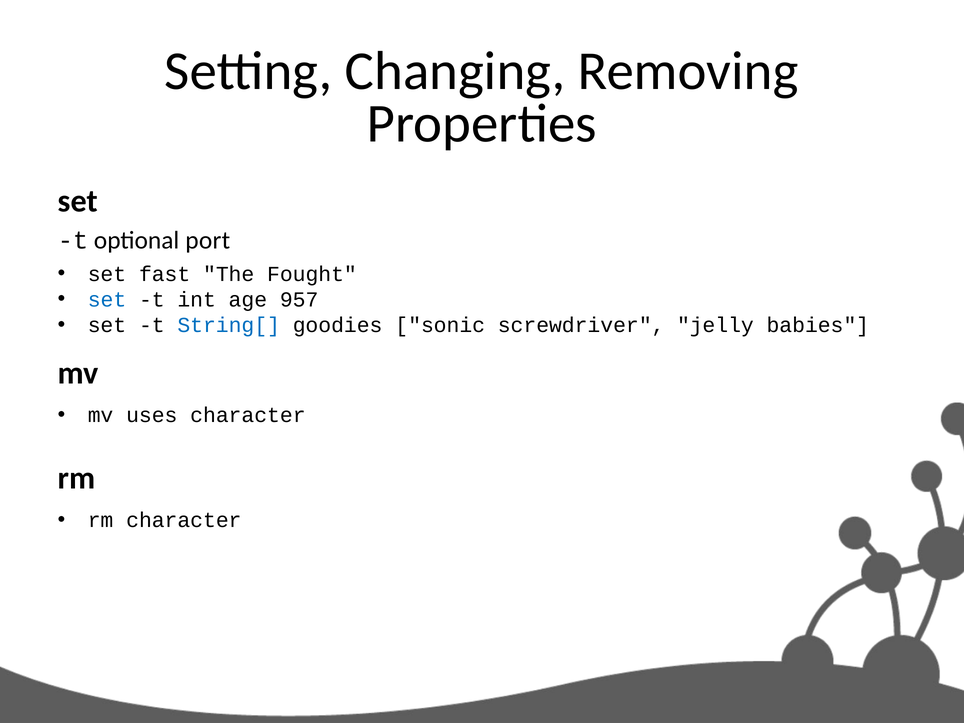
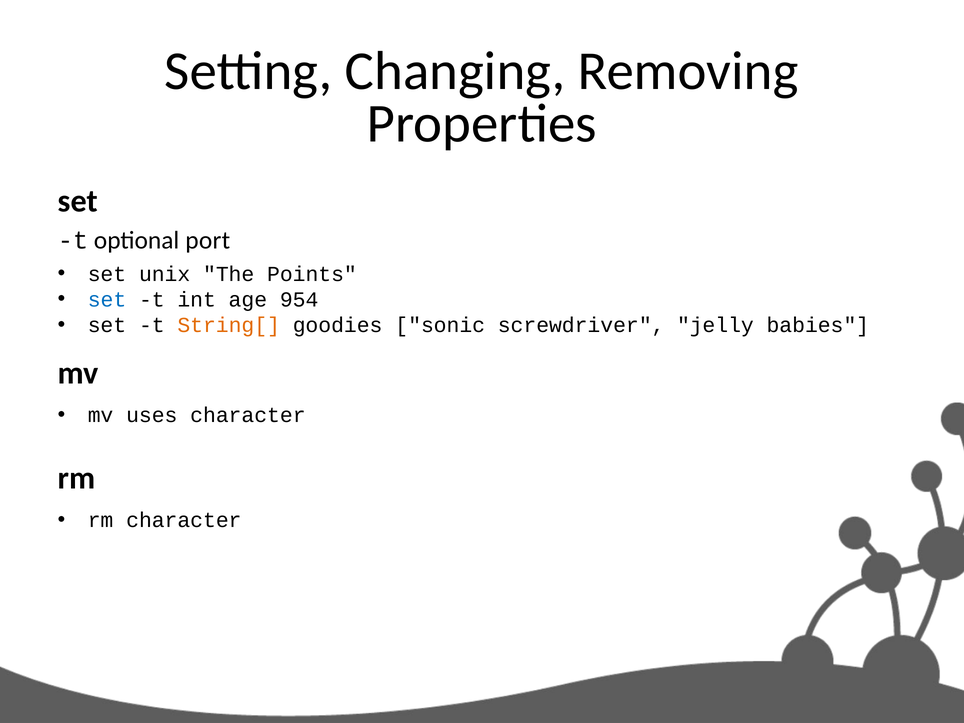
fast: fast -> unix (165, 274)
Fought: Fought -> Points (312, 274)
957: 957 -> 954 (299, 300)
String[ colour: blue -> orange (229, 325)
